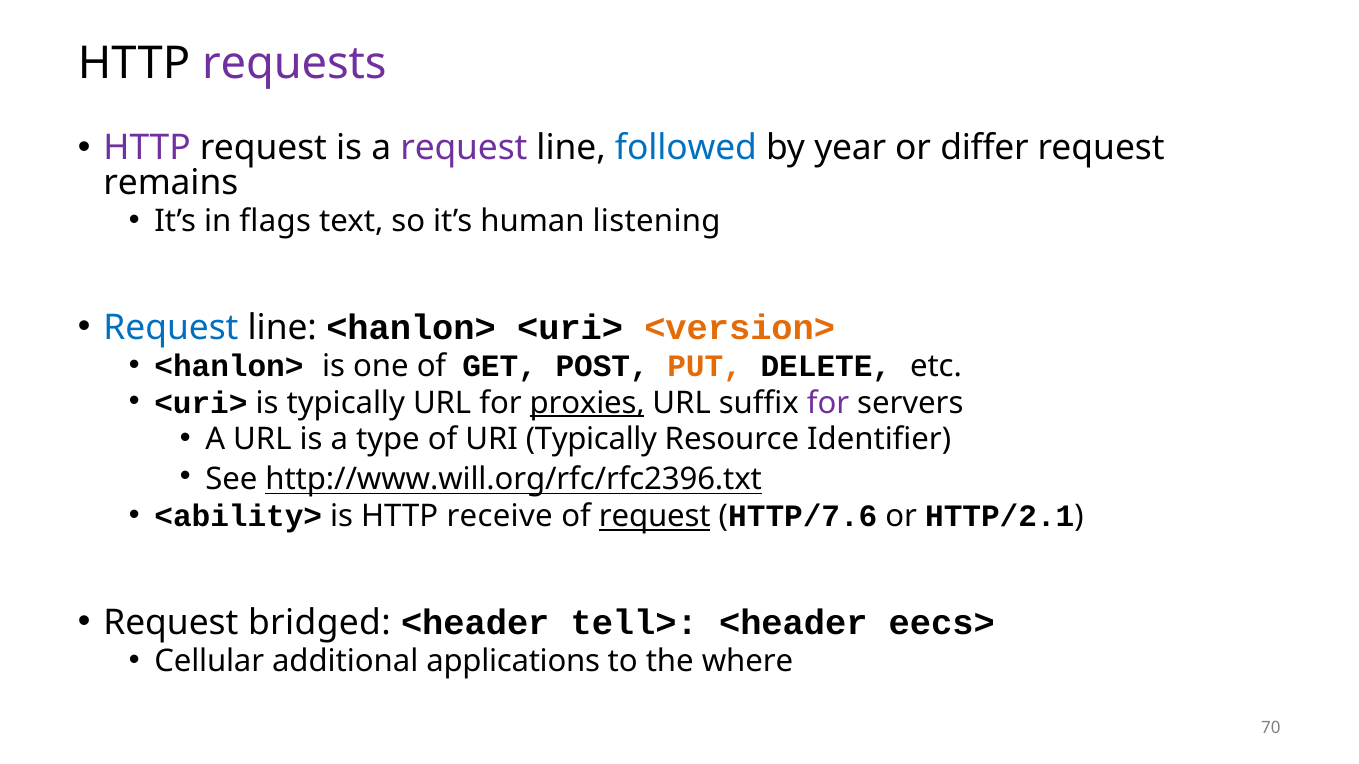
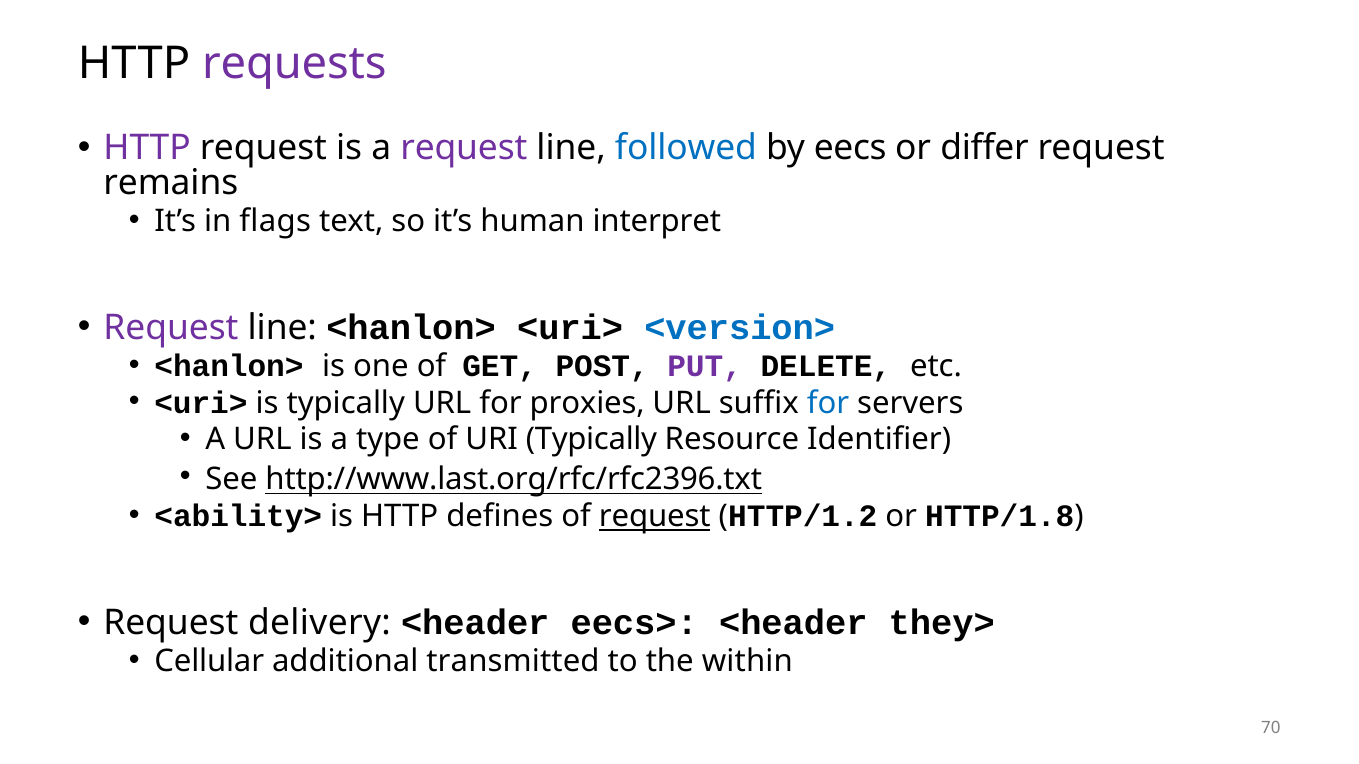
year: year -> eecs (850, 148)
listening: listening -> interpret (657, 222)
Request colour: blue -> purple (171, 328)
<version> colour: orange -> blue (740, 328)
PUT colour: orange -> purple (705, 366)
proxies underline: present -> none (587, 403)
for colour: purple -> blue (828, 403)
http://www.will.org/rfc/rfc2396.txt: http://www.will.org/rfc/rfc2396.txt -> http://www.last.org/rfc/rfc2396.txt (514, 479)
receive: receive -> defines (500, 517)
HTTP/7.6: HTTP/7.6 -> HTTP/1.2 (803, 517)
HTTP/2.1: HTTP/2.1 -> HTTP/1.8 (1000, 517)
bridged: bridged -> delivery (319, 623)
tell>: tell> -> eecs> (634, 623)
eecs>: eecs> -> they> (942, 623)
applications: applications -> transmitted (513, 662)
where: where -> within (747, 662)
